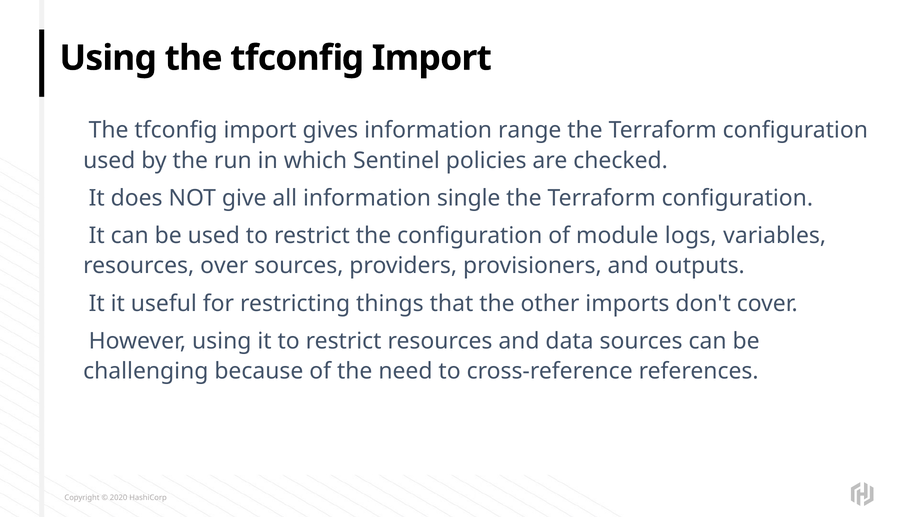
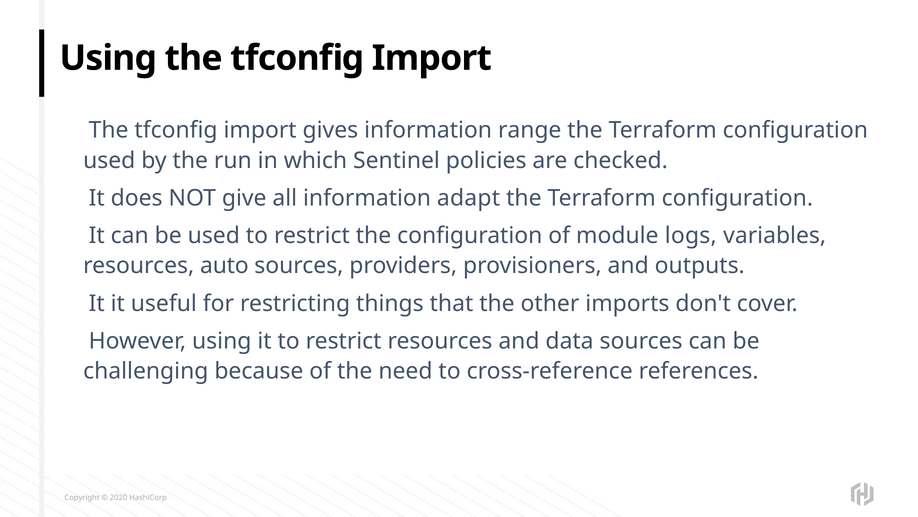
single: single -> adapt (469, 198)
over: over -> auto (224, 266)
